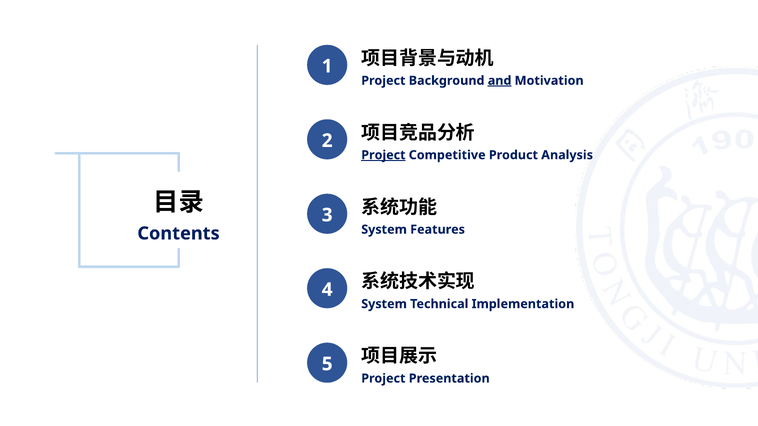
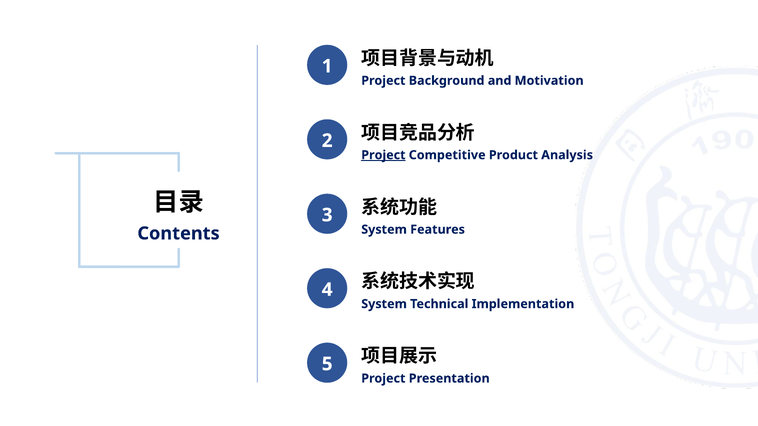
and underline: present -> none (500, 81)
